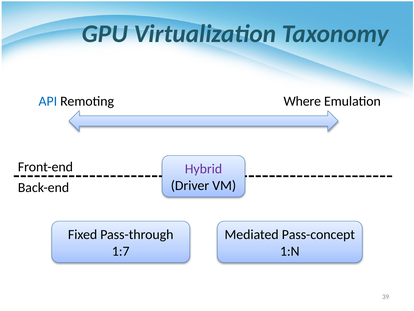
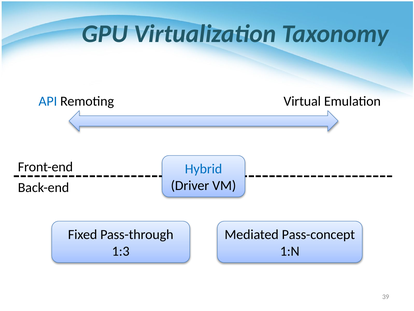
Where: Where -> Virtual (302, 101)
Hybrid colour: purple -> blue (204, 169)
1:7: 1:7 -> 1:3 (121, 251)
